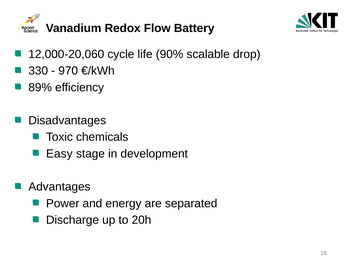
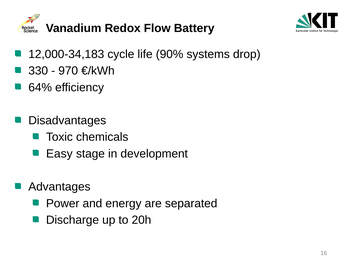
12,000-20,060: 12,000-20,060 -> 12,000-34,183 (66, 54)
scalable: scalable -> systems (208, 54)
89%: 89% -> 64% (40, 87)
